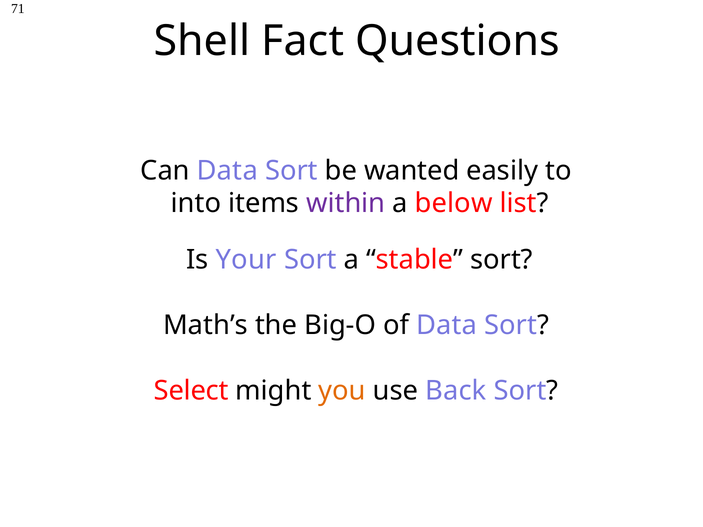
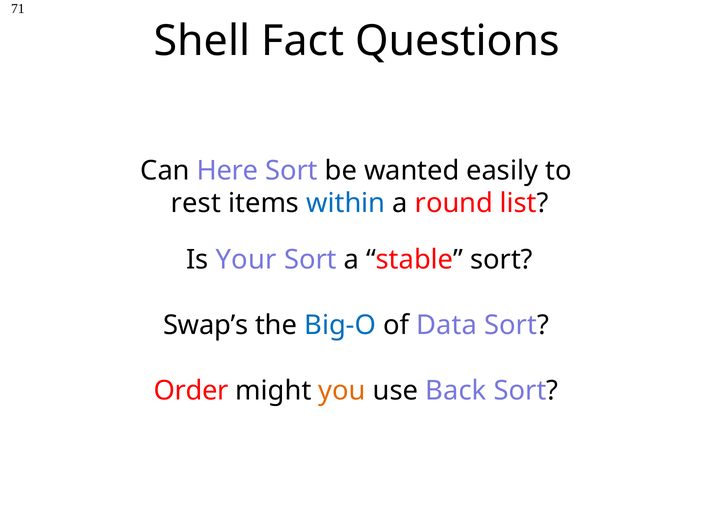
Can Data: Data -> Here (228, 171)
into: into -> rest (196, 203)
within colour: purple -> blue (346, 203)
below: below -> round (454, 203)
Math’s: Math’s -> Swap’s (206, 325)
Big-O colour: black -> blue (340, 325)
Select: Select -> Order (191, 391)
